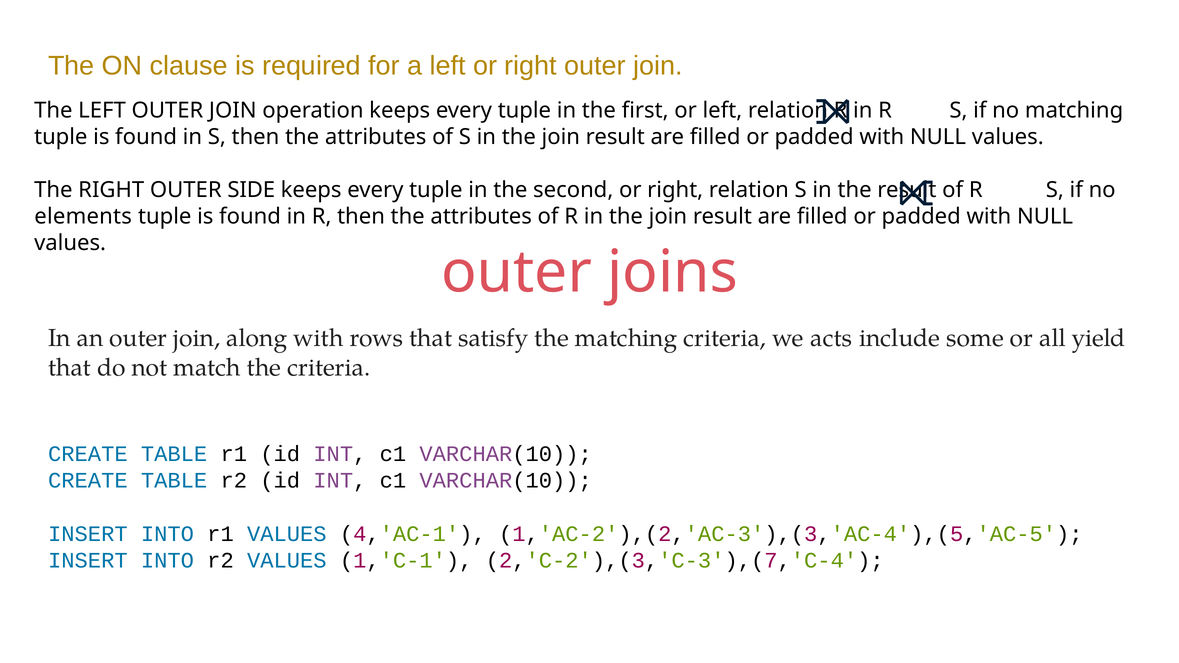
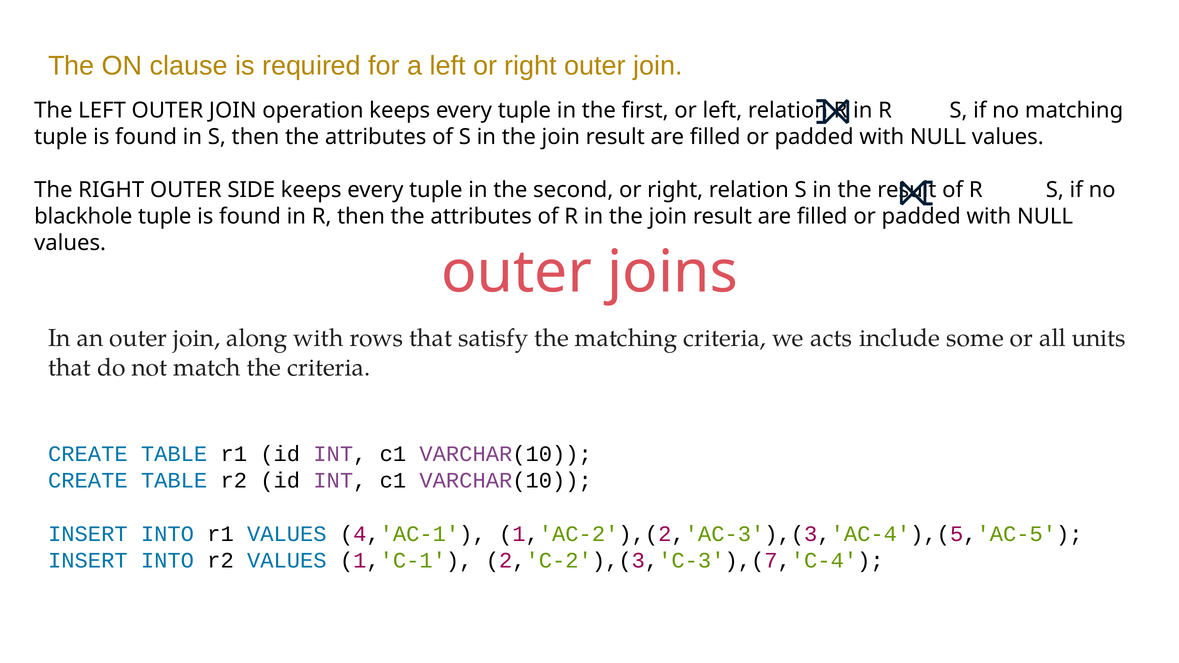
elements: elements -> blackhole (83, 216)
yield: yield -> units (1099, 338)
